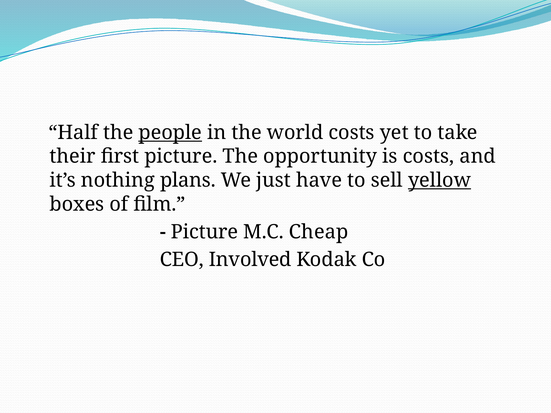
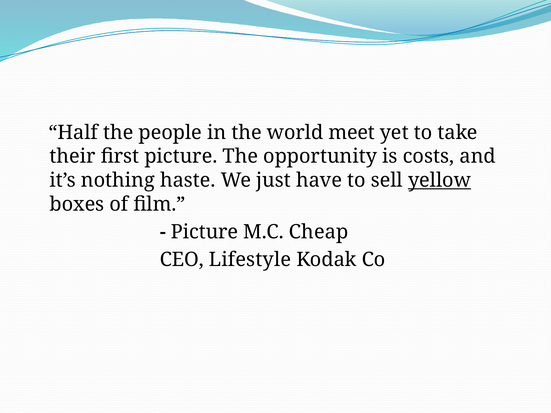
people underline: present -> none (170, 133)
world costs: costs -> meet (352, 133)
plans: plans -> haste (188, 180)
Involved: Involved -> Lifestyle (250, 260)
